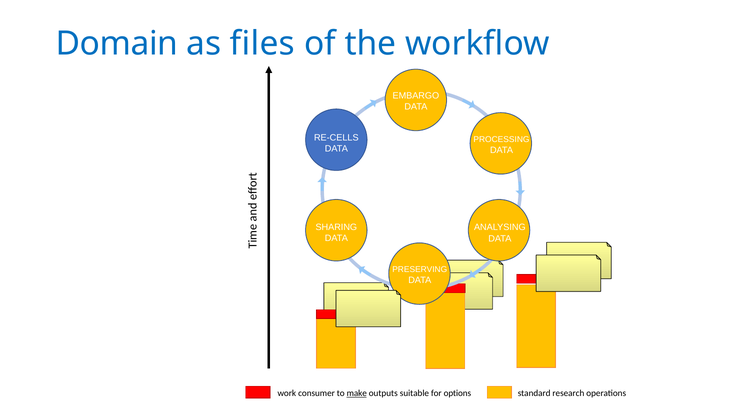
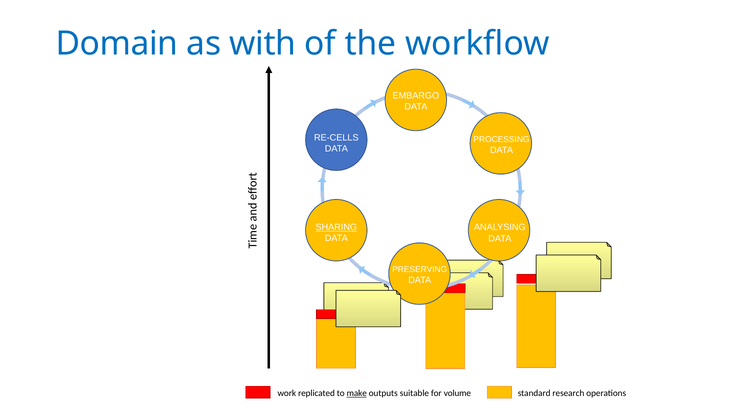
files: files -> with (263, 43)
SHARING underline: none -> present (336, 227)
consumer: consumer -> replicated (317, 393)
options: options -> volume (457, 393)
